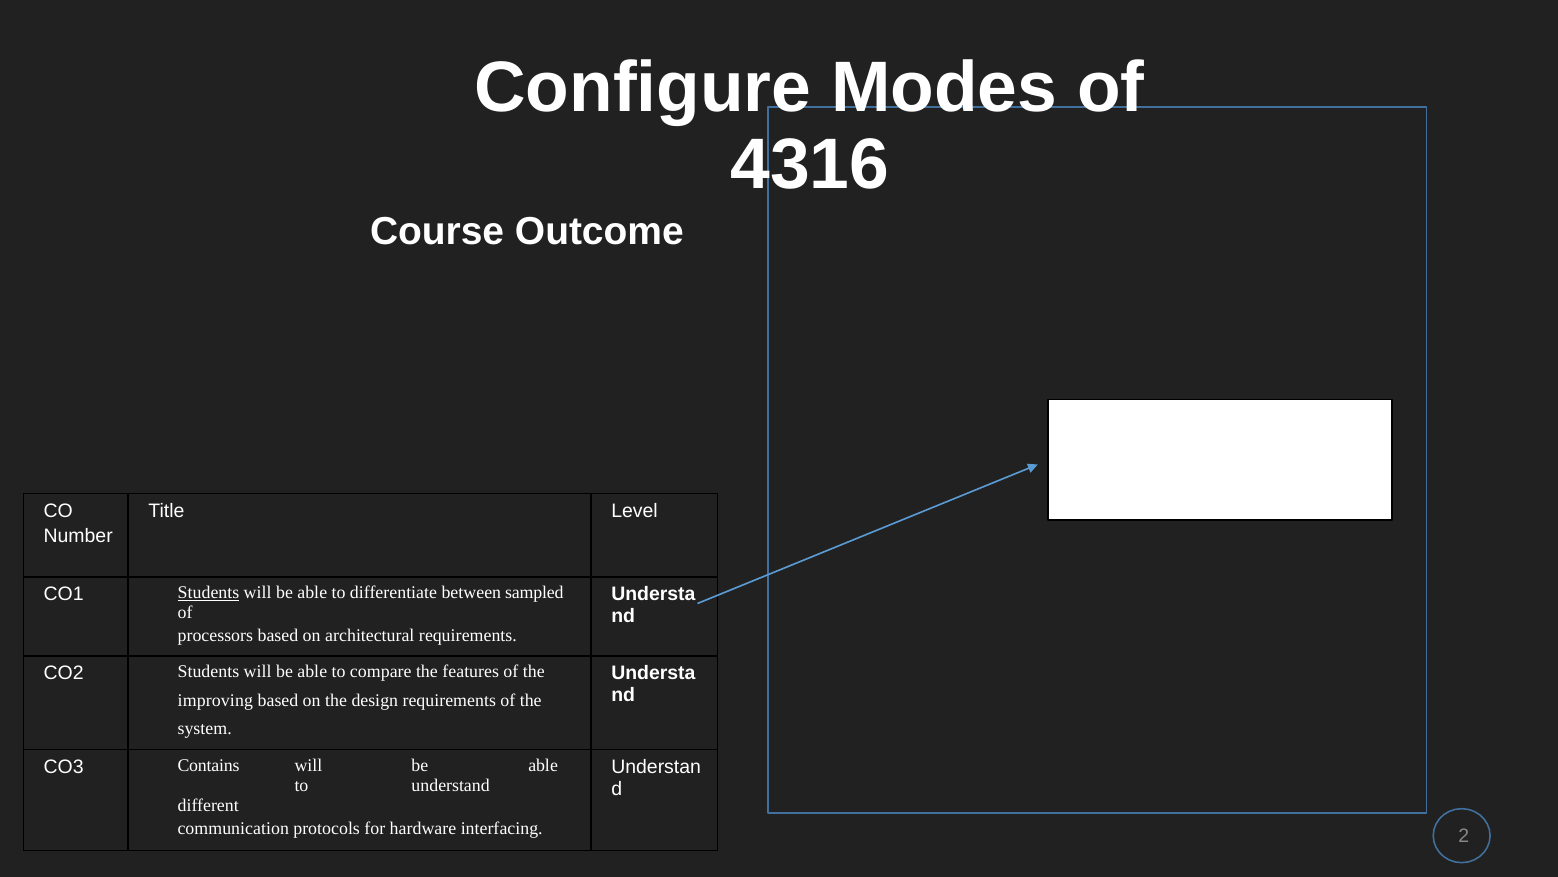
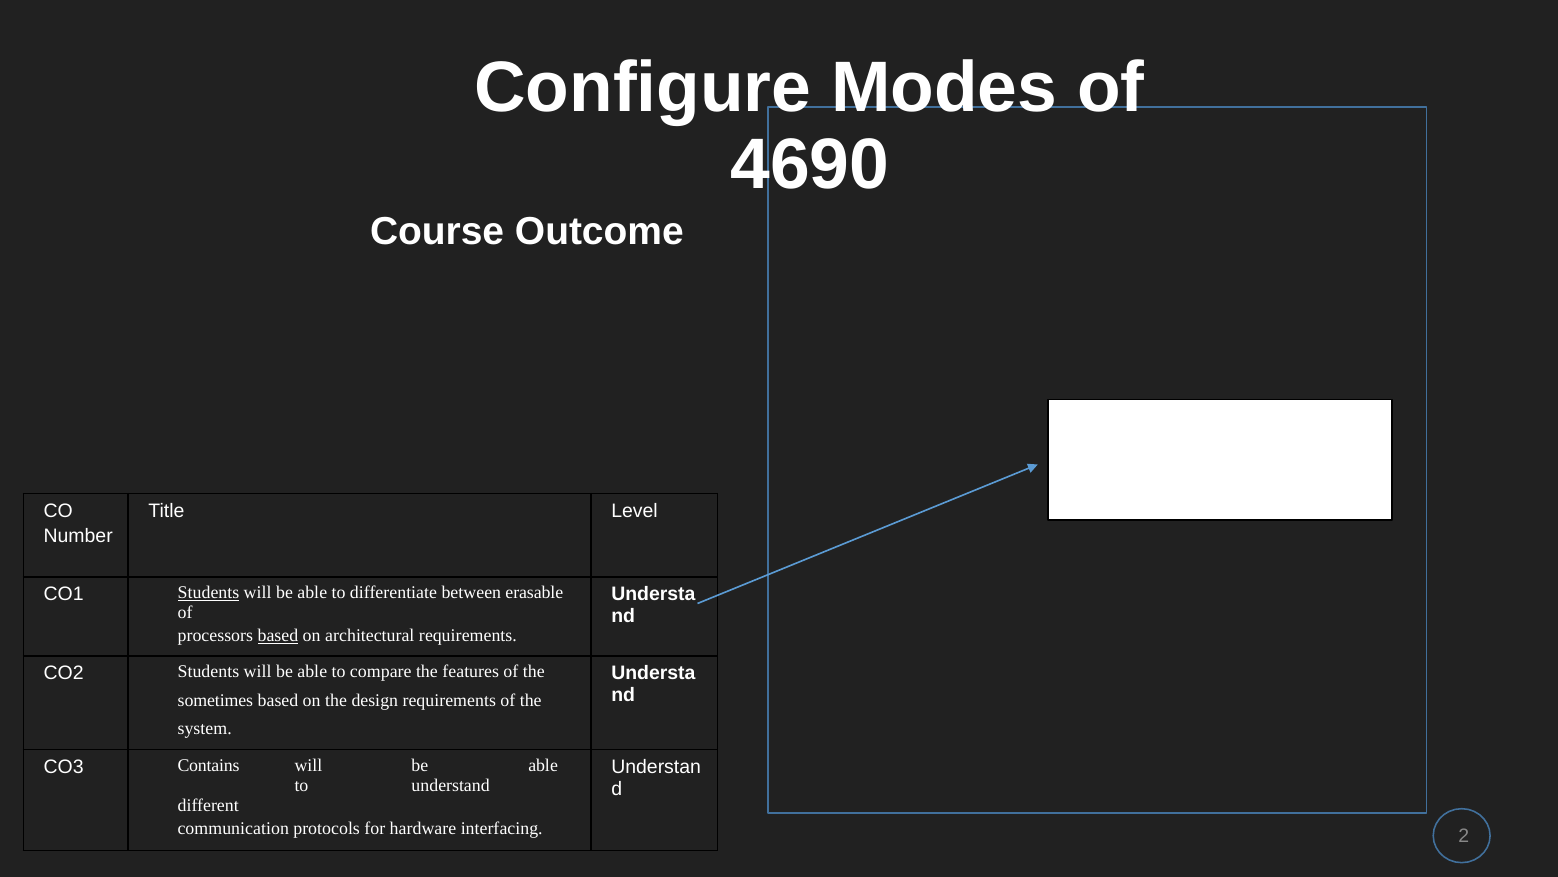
4316: 4316 -> 4690 (810, 165)
sampled: sampled -> erasable (534, 592)
based underline: none -> present (278, 635)
improving: improving -> sometimes (215, 700)
